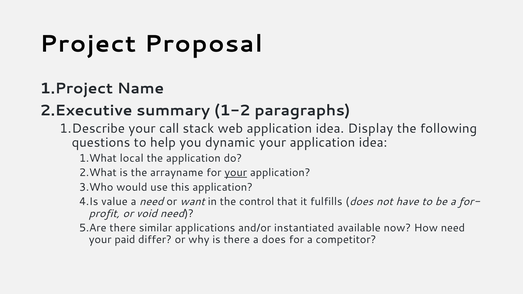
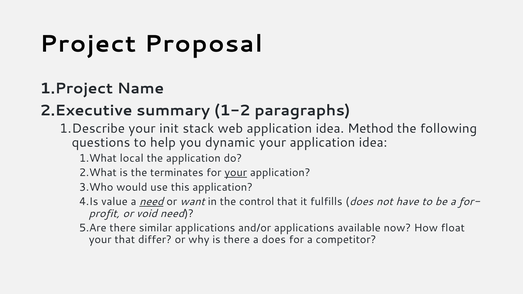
call: call -> init (169, 128)
Display: Display -> Method (371, 128)
arrayname: arrayname -> terminates (177, 173)
need underline: none -> present (151, 202)
and/or instantiated: instantiated -> applications (304, 228)
How need: need -> float (453, 228)
your paid: paid -> that (125, 240)
